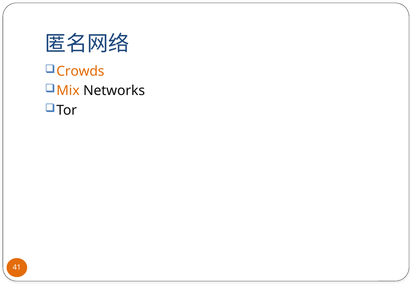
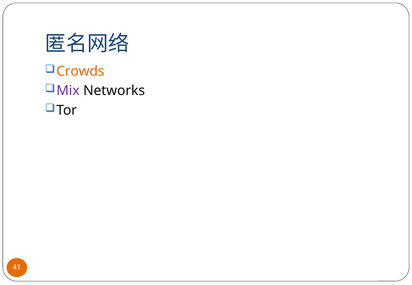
Mix colour: orange -> purple (68, 91)
